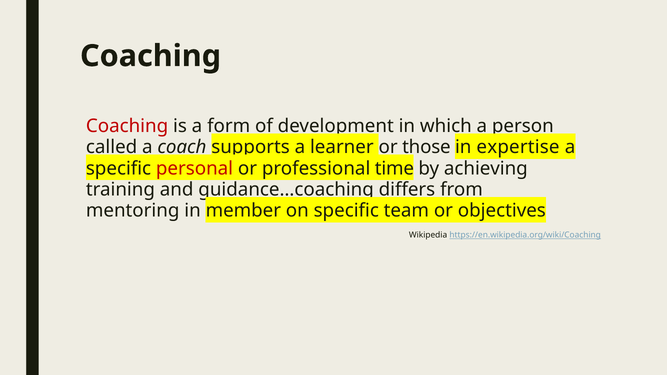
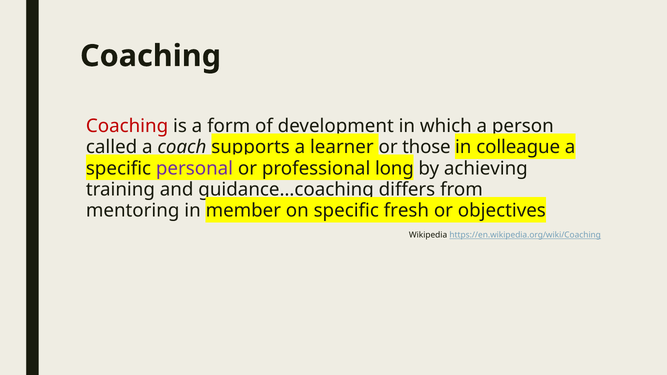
expertise: expertise -> colleague (518, 147)
personal colour: red -> purple (195, 168)
time: time -> long (394, 168)
team: team -> fresh (406, 211)
